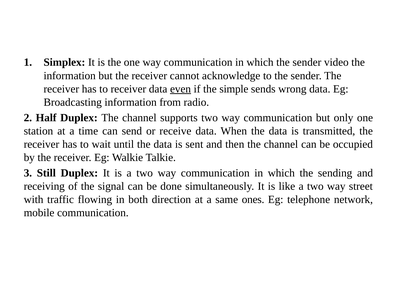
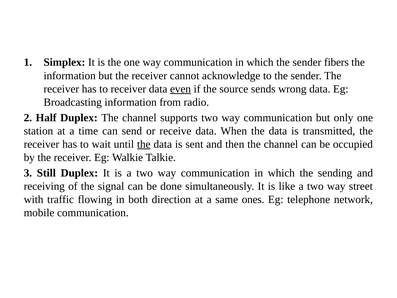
video: video -> fibers (336, 62)
simple: simple -> source (234, 89)
the underline: none -> present (144, 144)
